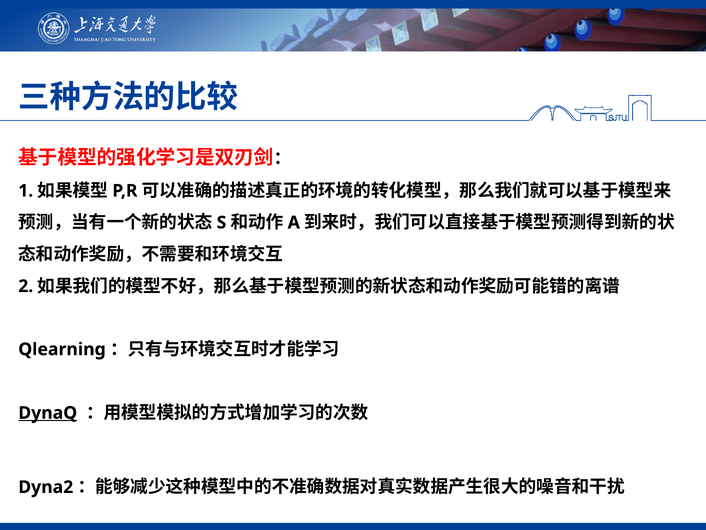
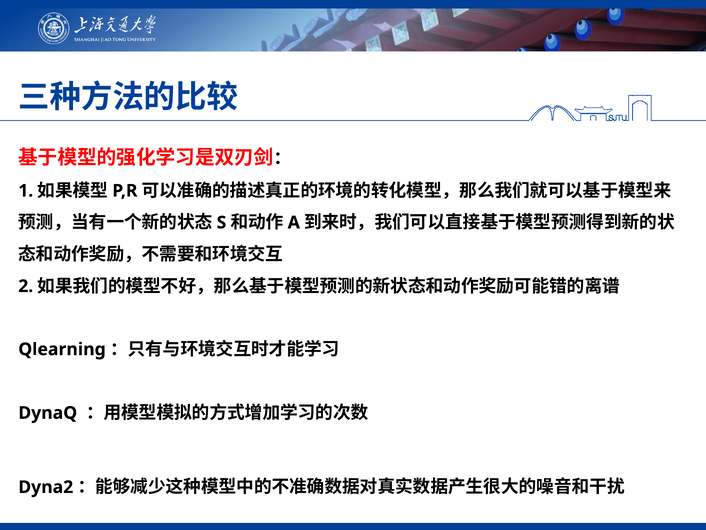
DynaQ underline: present -> none (48, 413)
